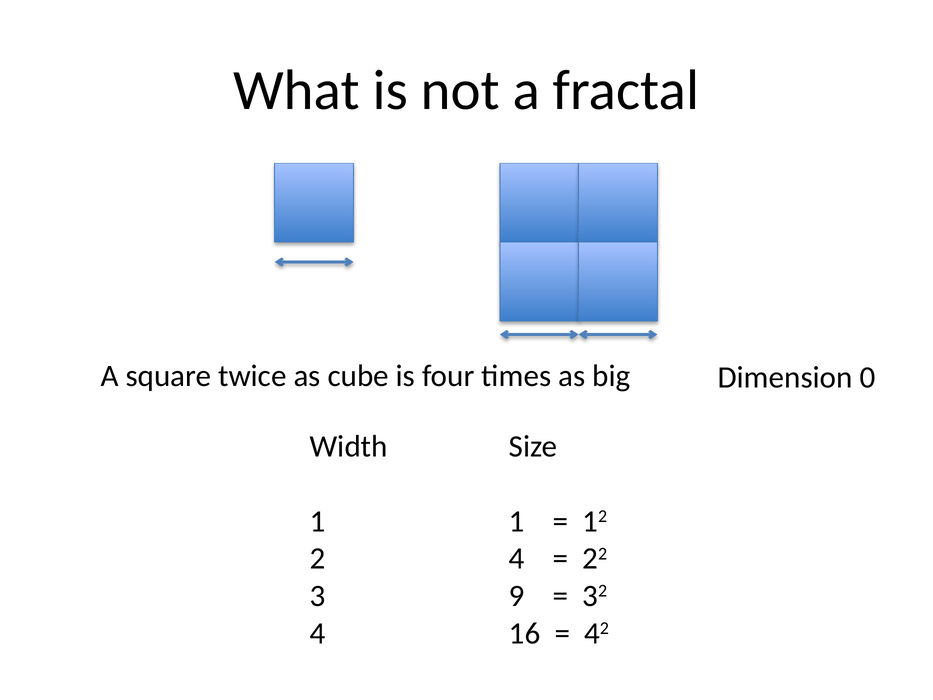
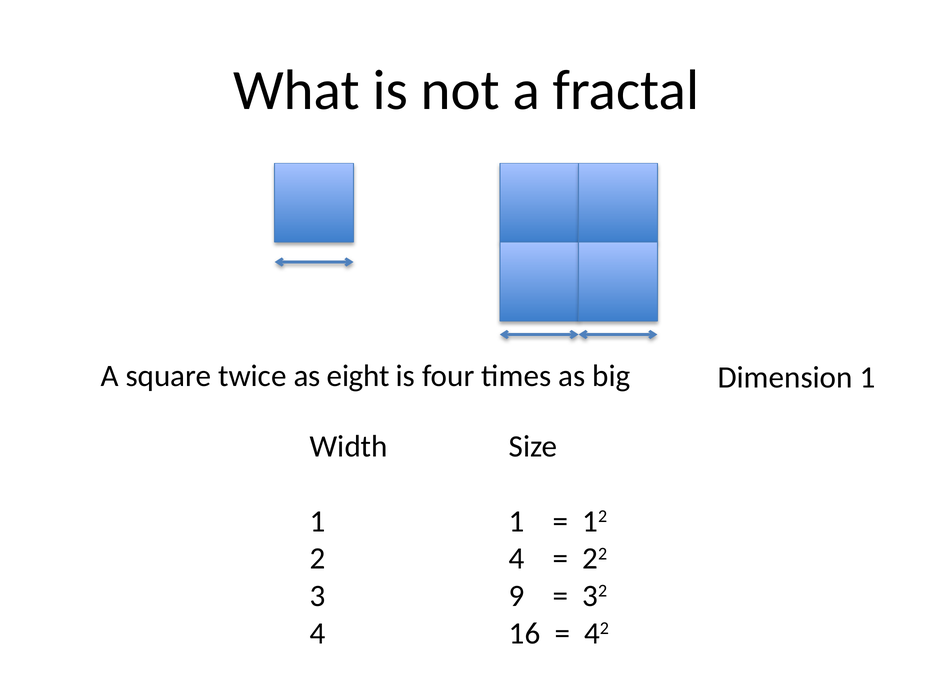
cube: cube -> eight (358, 376)
Dimension 0: 0 -> 1 (868, 378)
